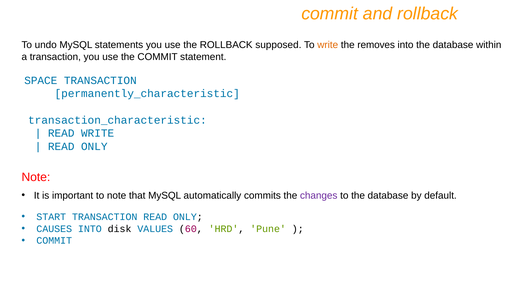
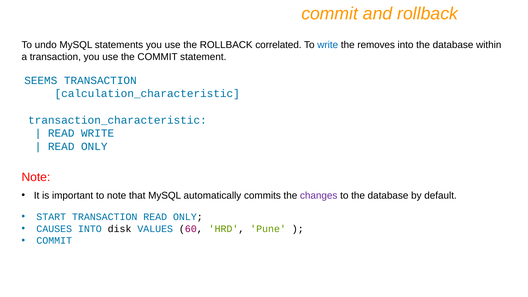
supposed: supposed -> correlated (278, 45)
write colour: orange -> blue (328, 45)
SPACE: SPACE -> SEEMS (41, 80)
permanently_characteristic: permanently_characteristic -> calculation_characteristic (147, 94)
